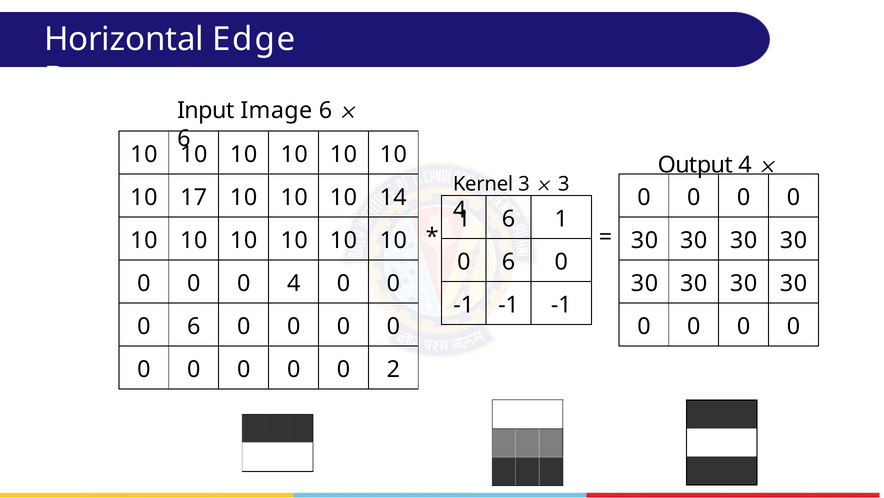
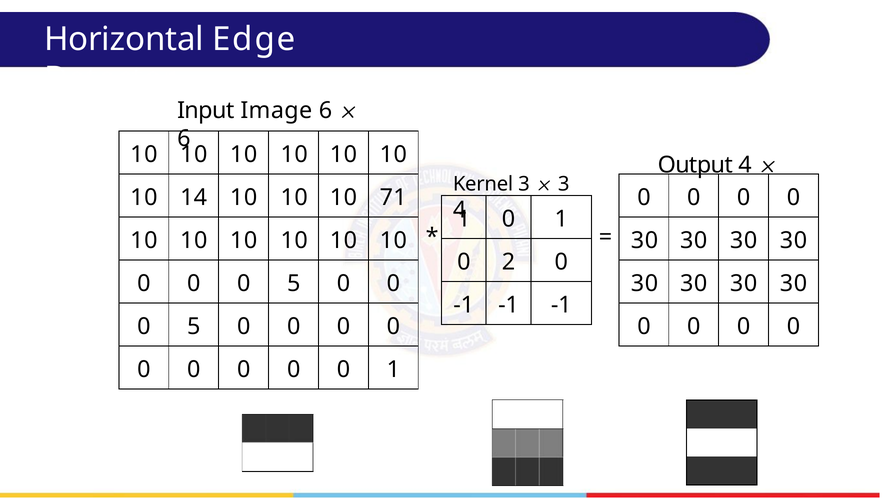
17: 17 -> 14 (194, 198)
14: 14 -> 71 (393, 198)
6: 6 -> 0 (509, 219)
6: 6 -> 2 (509, 262)
4: 4 -> 5 (294, 283)
6: 6 -> 5 (194, 326)
0 0 2: 2 -> 1 (393, 369)
